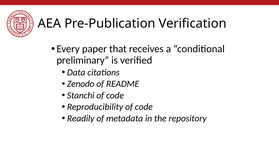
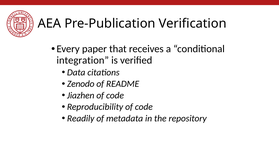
preliminary: preliminary -> integration (83, 60)
Stanchi: Stanchi -> Jiazhen (81, 95)
